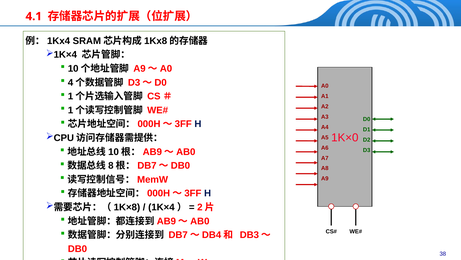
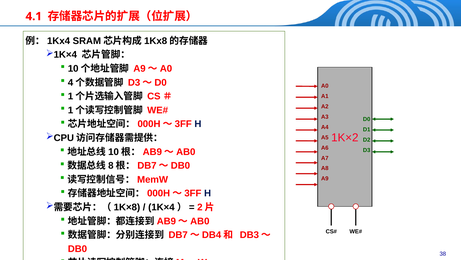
1K×0: 1K×0 -> 1K×2 (345, 137)
